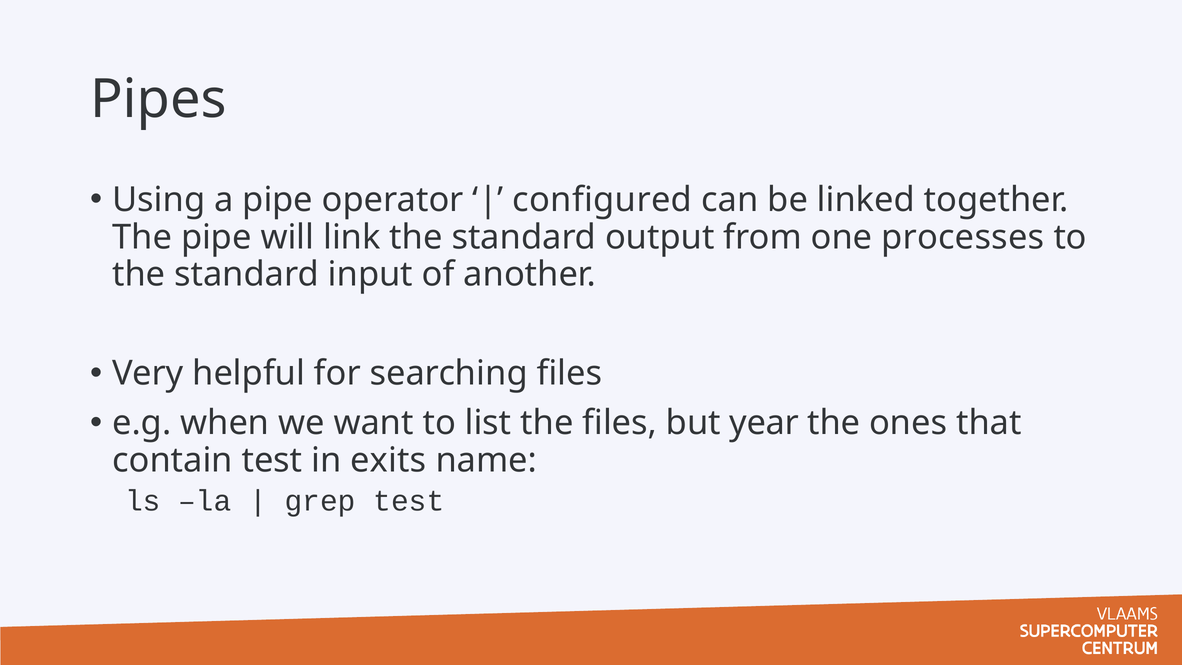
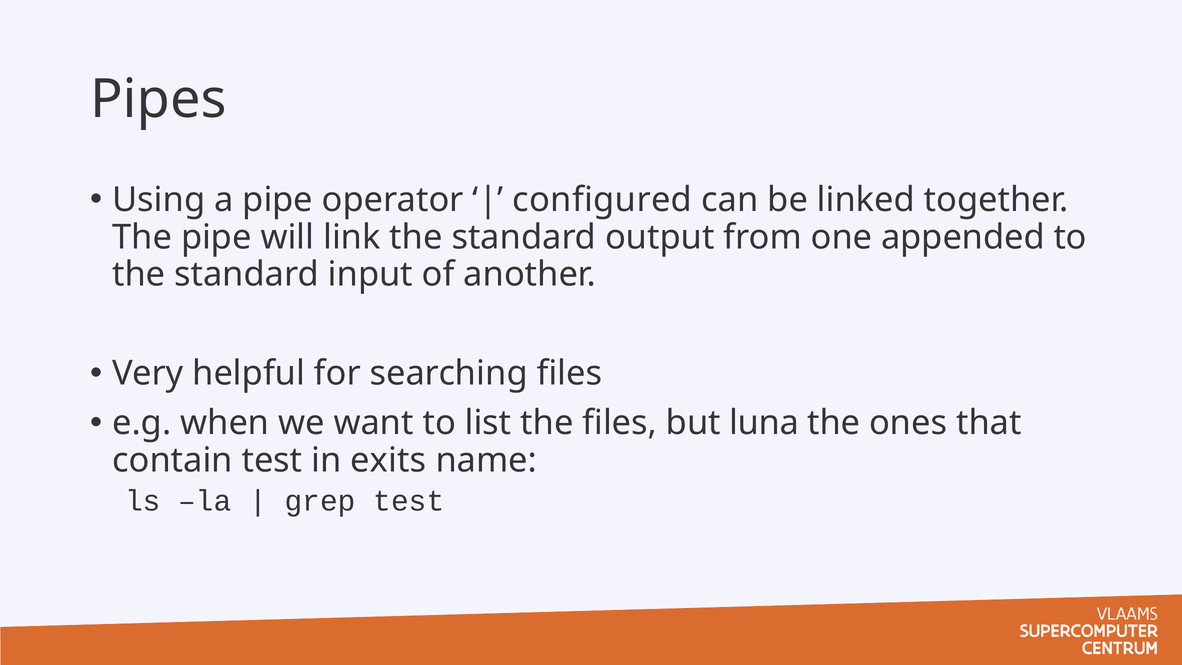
processes: processes -> appended (963, 237)
year: year -> luna (764, 423)
